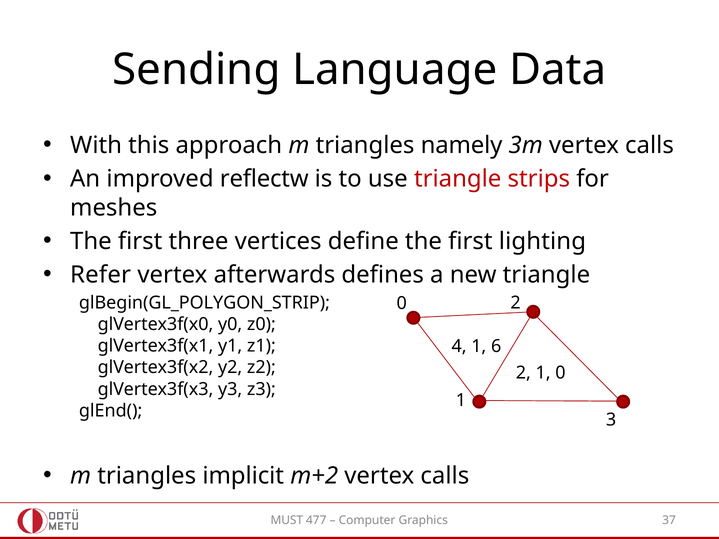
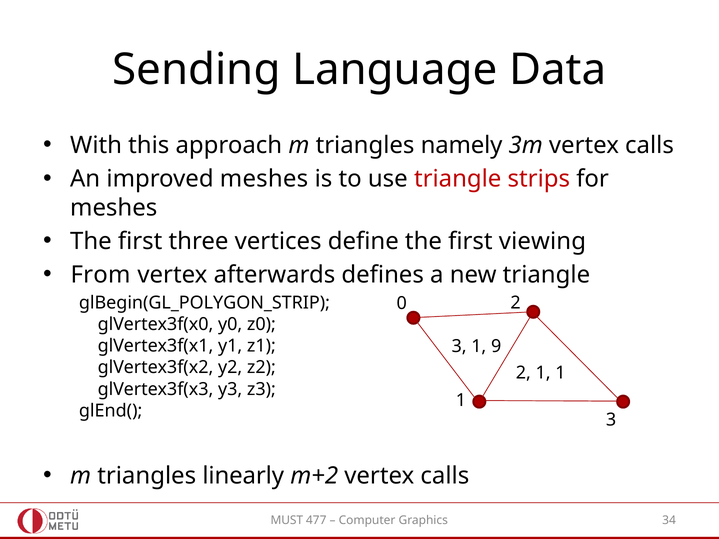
improved reflectw: reflectw -> meshes (264, 179)
lighting: lighting -> viewing (542, 241)
Refer: Refer -> From (101, 275)
4: 4 -> 3 (459, 346)
6: 6 -> 9 (496, 346)
1 0: 0 -> 1 (560, 373)
implicit: implicit -> linearly (243, 476)
37: 37 -> 34 (669, 521)
